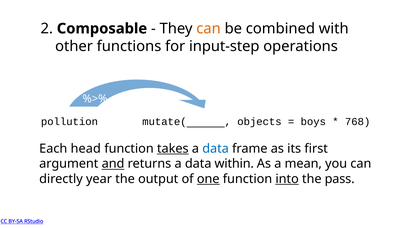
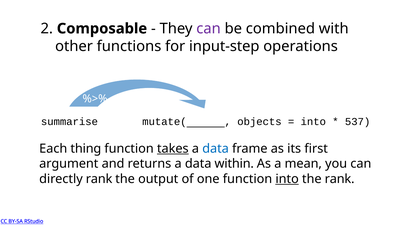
can colour: orange -> purple (209, 29)
pollution: pollution -> summarise (69, 122)
boys: boys -> into (313, 122)
768: 768 -> 537 (358, 122)
head: head -> thing (86, 148)
and underline: present -> none (113, 164)
directly year: year -> rank (99, 179)
one underline: present -> none (208, 179)
the pass: pass -> rank (340, 179)
